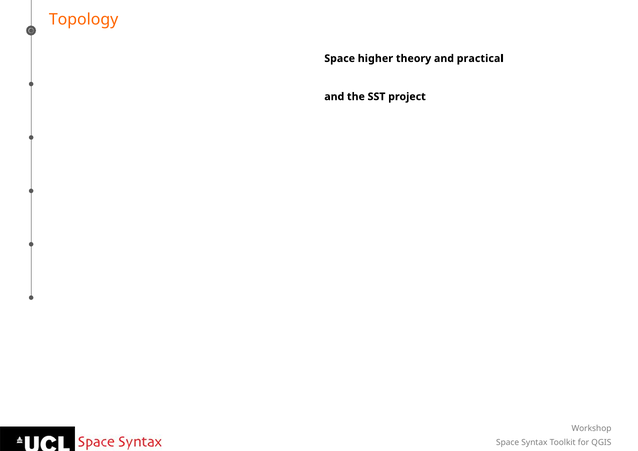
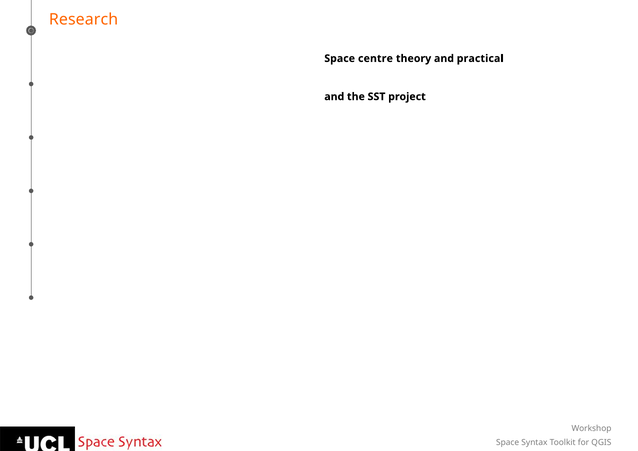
Topology: Topology -> Research (84, 20)
higher: higher -> centre (375, 58)
